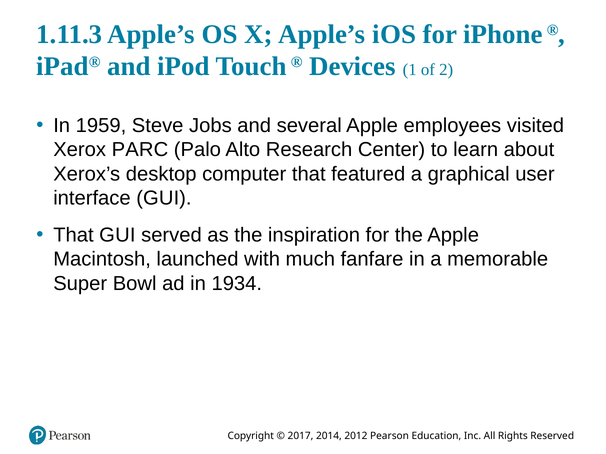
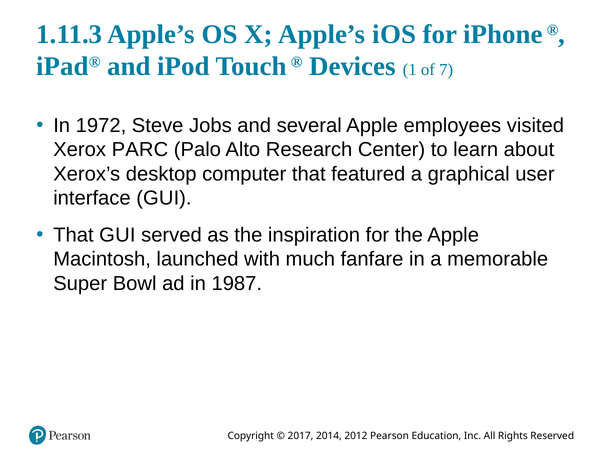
2: 2 -> 7 (446, 70)
1959: 1959 -> 1972 (101, 126)
1934: 1934 -> 1987 (237, 284)
